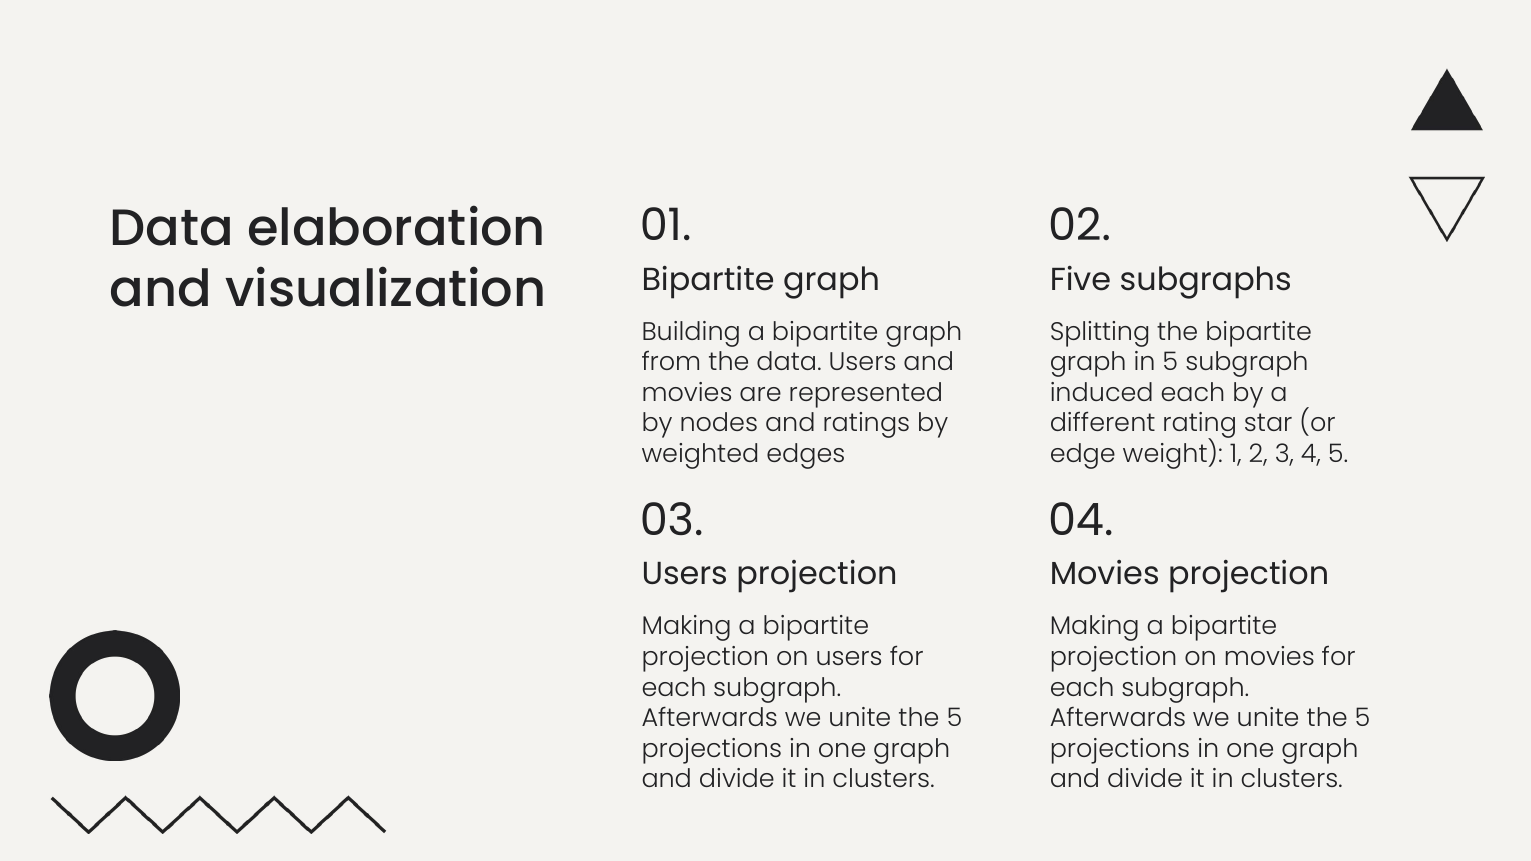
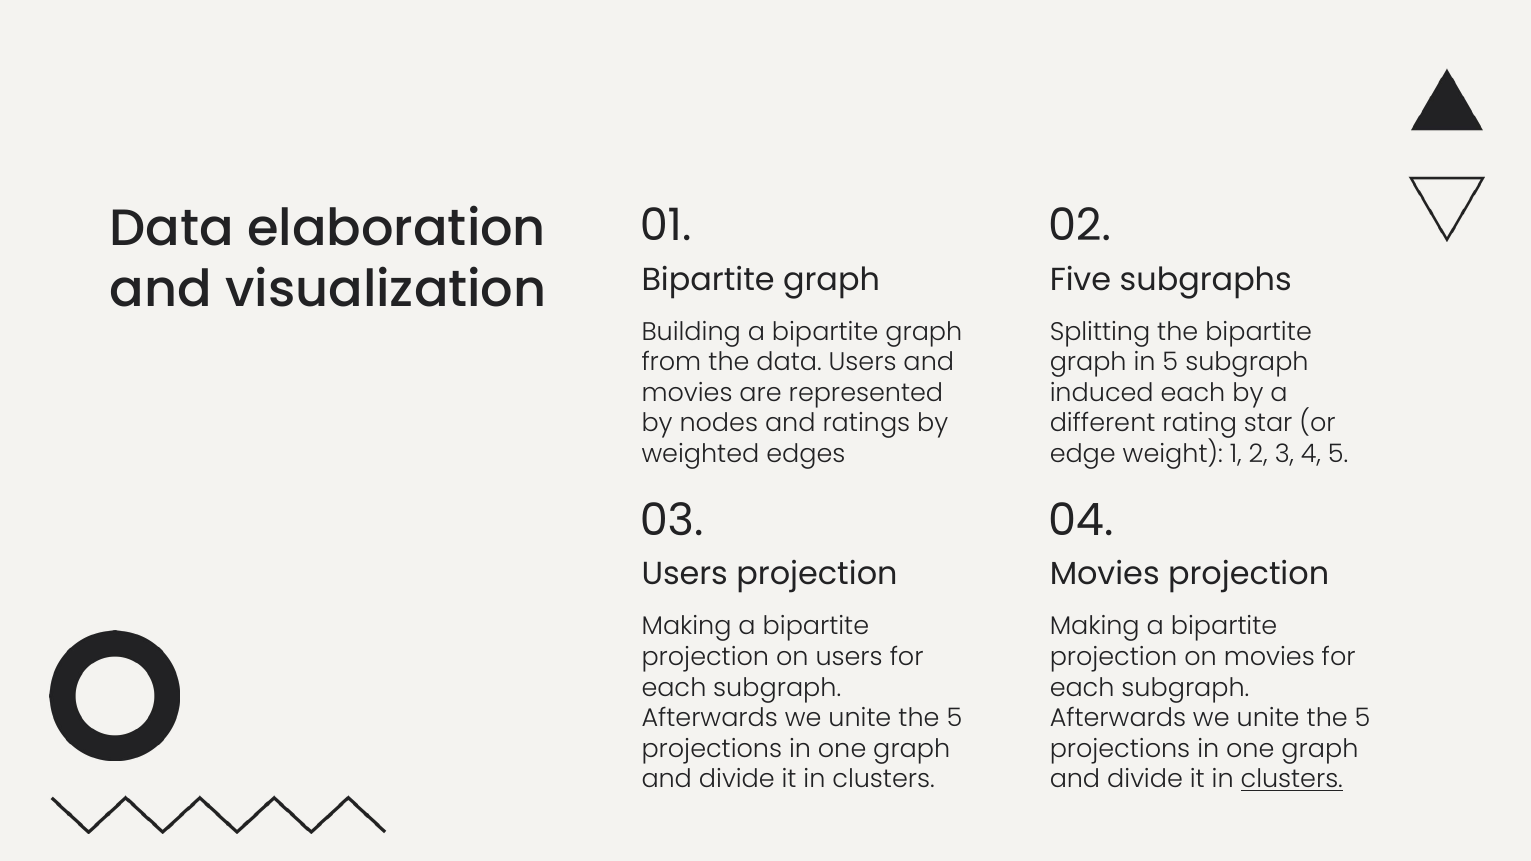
clusters underline: none -> present (1292, 780)
